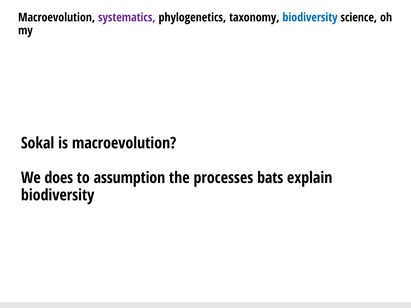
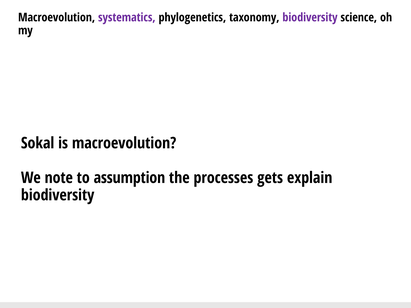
biodiversity colour: blue -> purple (310, 18)
does: does -> note (59, 178)
bats: bats -> gets (270, 178)
